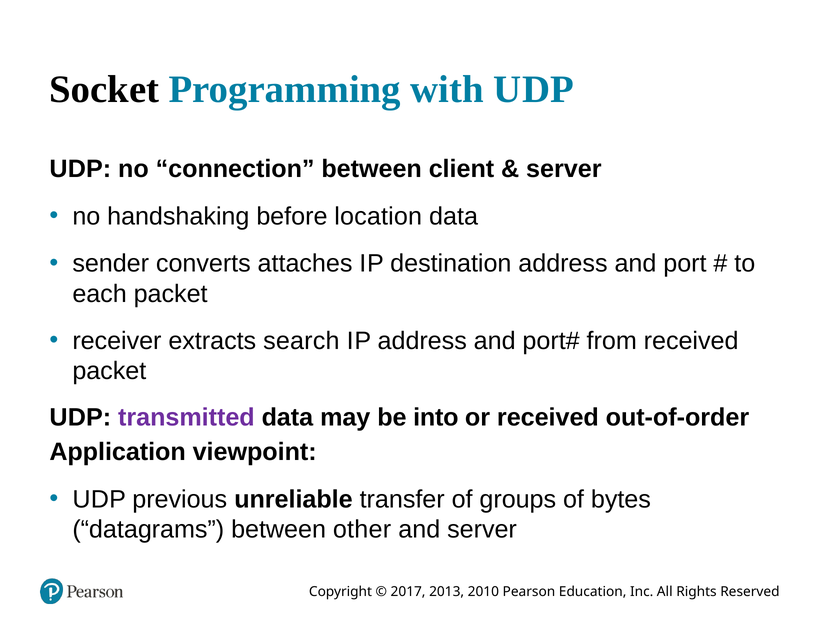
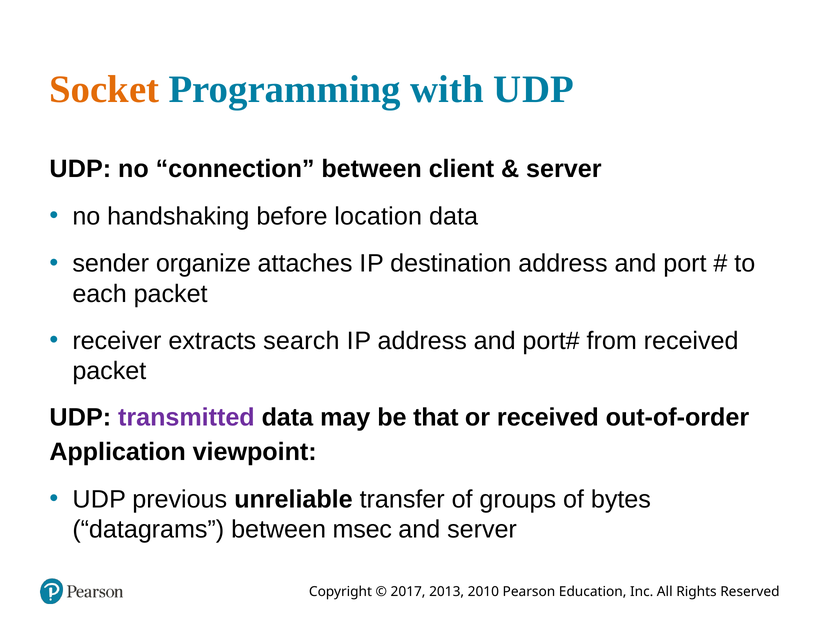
Socket colour: black -> orange (104, 89)
converts: converts -> organize (203, 264)
into: into -> that (436, 418)
other: other -> msec (362, 530)
